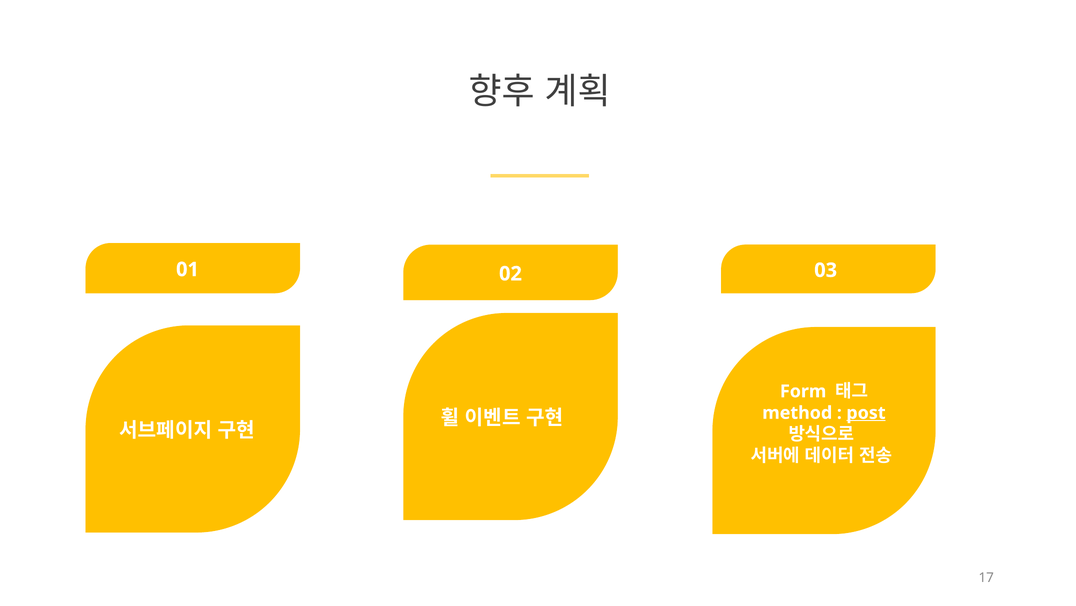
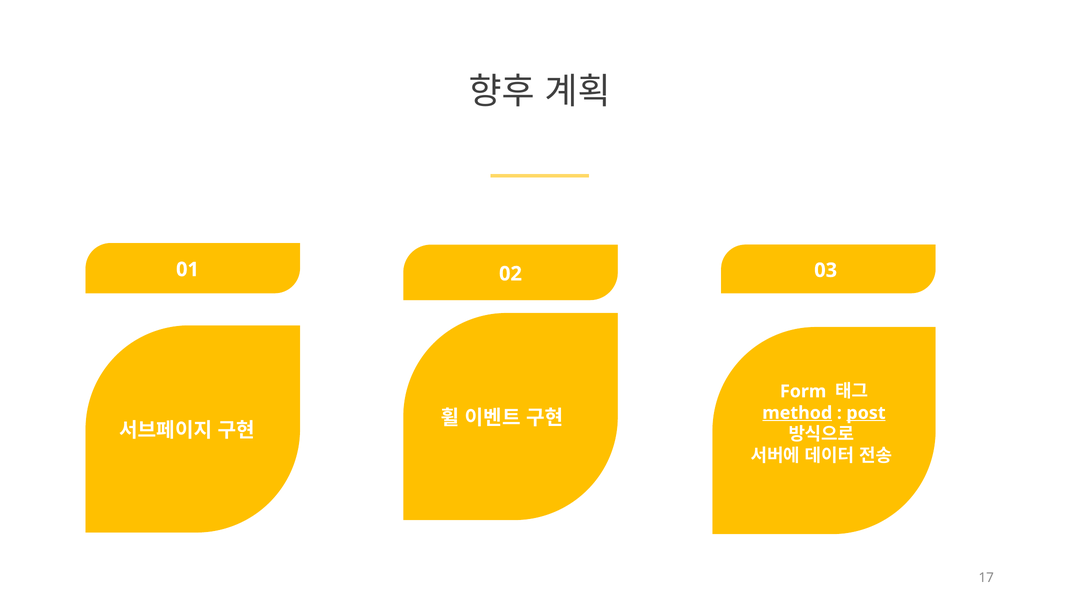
method underline: none -> present (797, 412)
